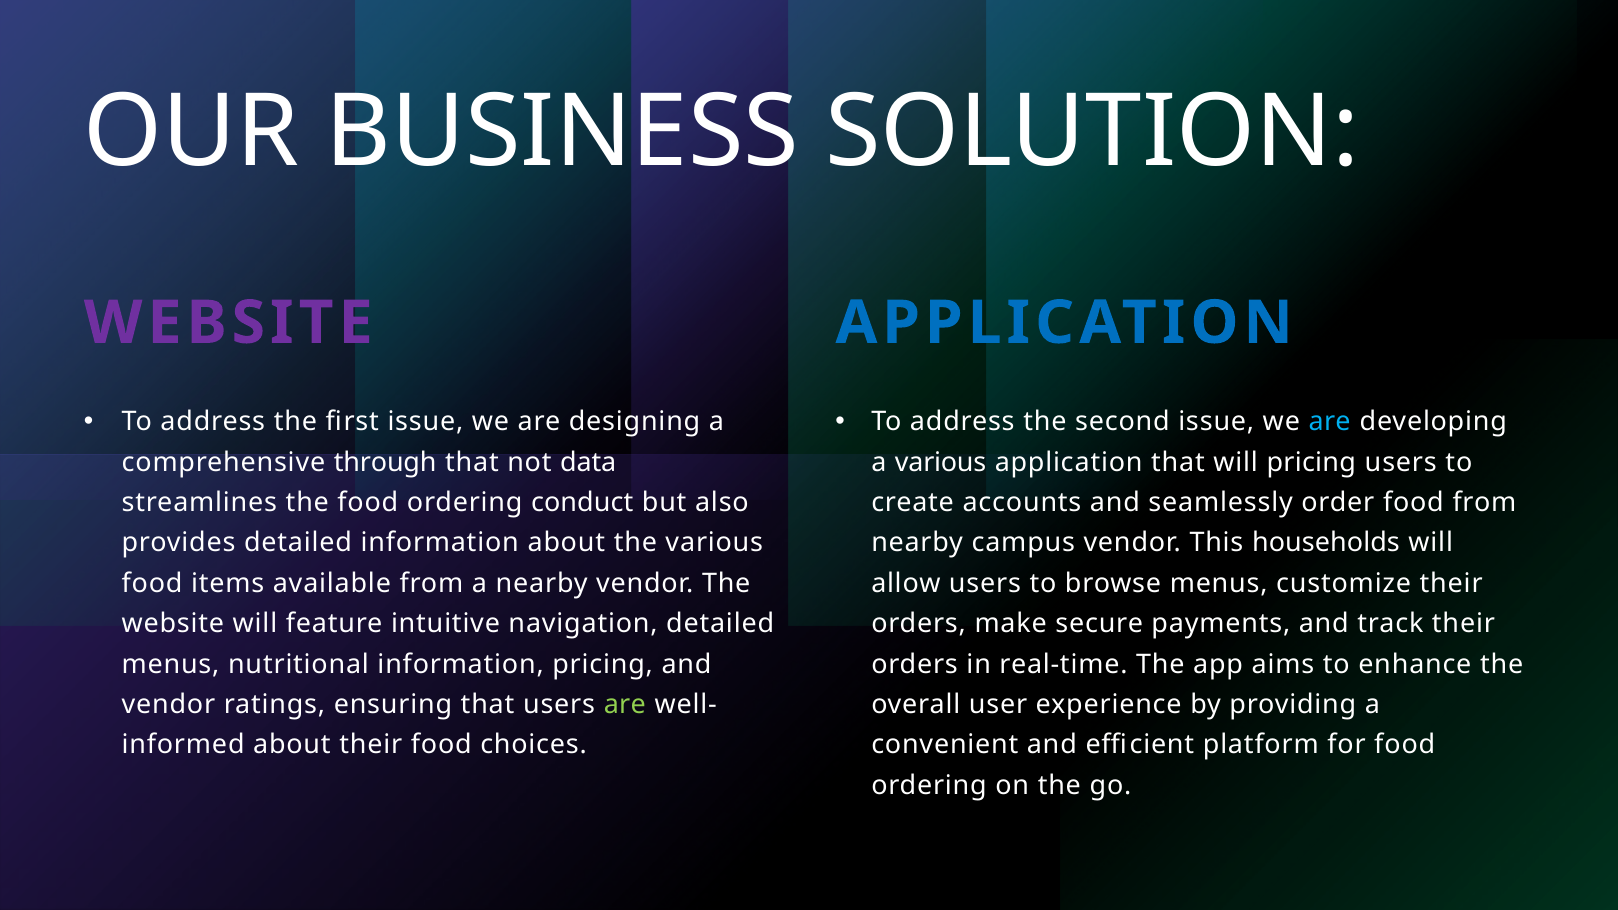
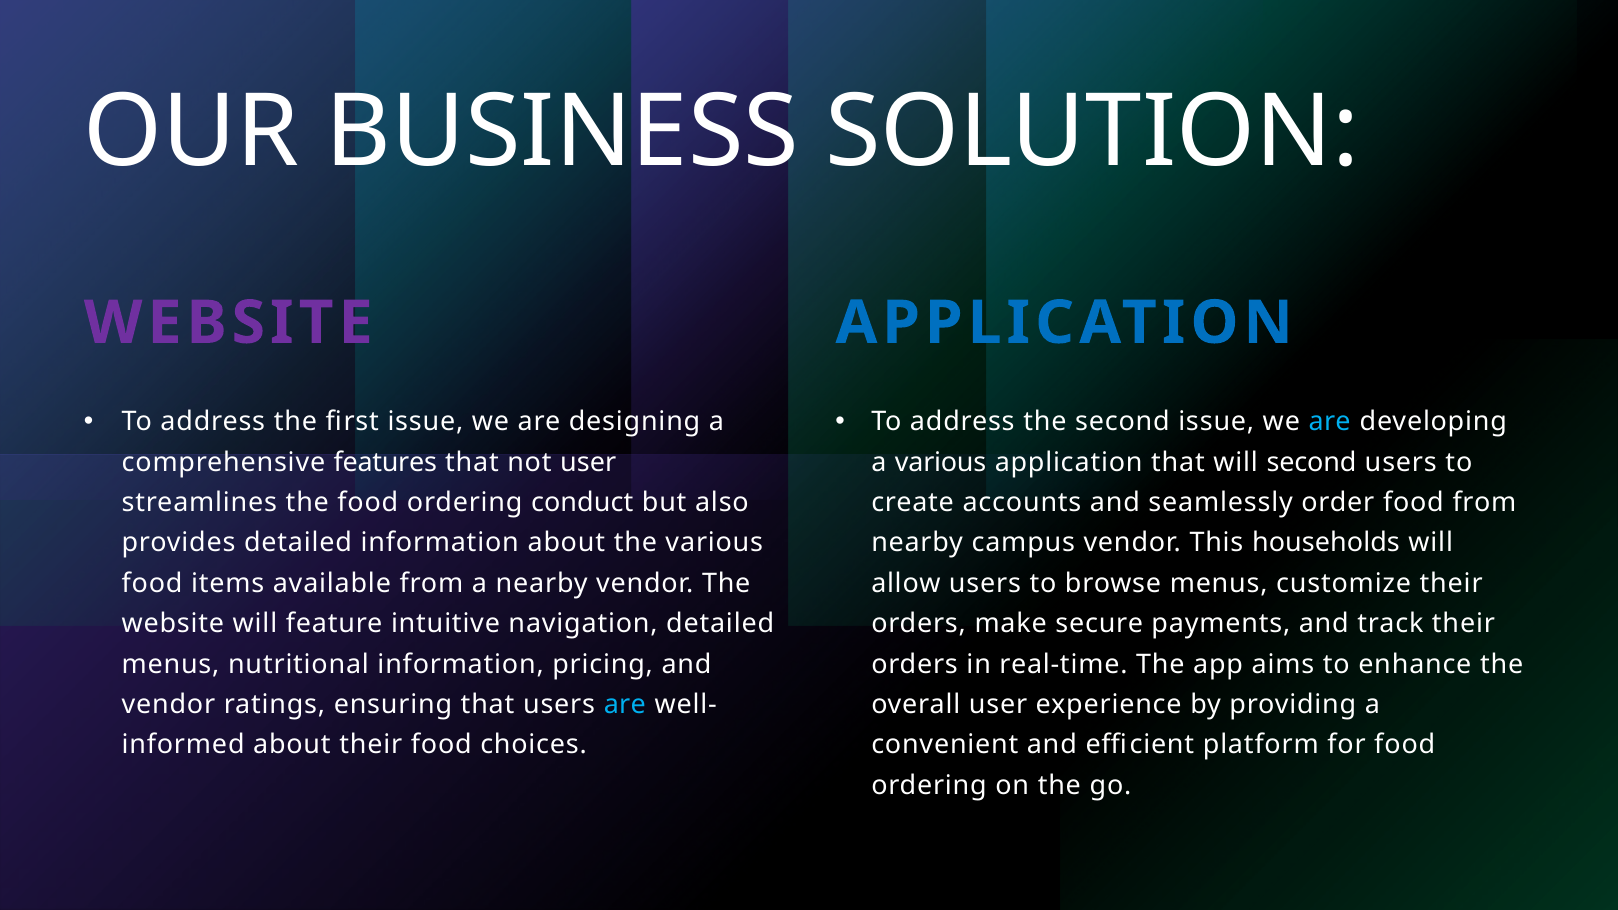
through: through -> features (385, 462)
not data: data -> user (588, 462)
will pricing: pricing -> second (1311, 462)
are colour: light green -> light blue (625, 705)
